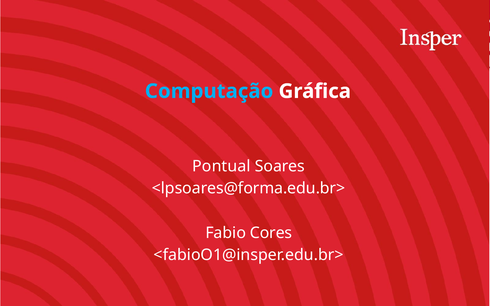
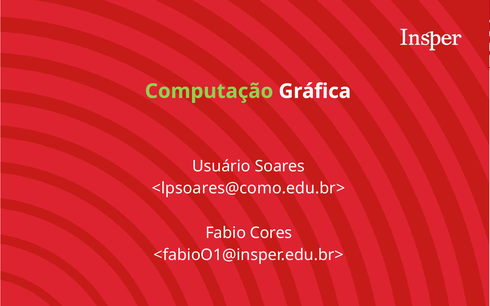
Computação colour: light blue -> light green (209, 91)
Pontual: Pontual -> Usuário (221, 166)
<lpsoares@forma.edu.br>: <lpsoares@forma.edu.br> -> <lpsoares@como.edu.br> (249, 188)
